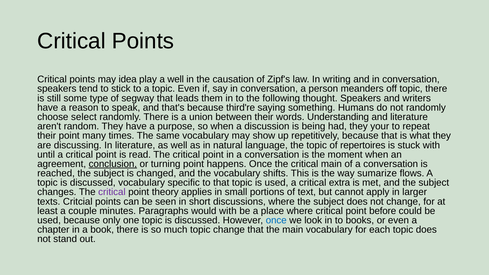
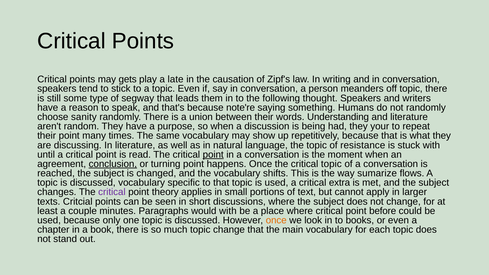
idea: idea -> gets (128, 79)
a well: well -> late (176, 79)
third're: third're -> note're (241, 108)
select: select -> sanity (84, 117)
repertoires: repertoires -> resistance (363, 145)
point underline: none -> present (213, 155)
critical main: main -> topic (331, 164)
once colour: blue -> orange (276, 220)
